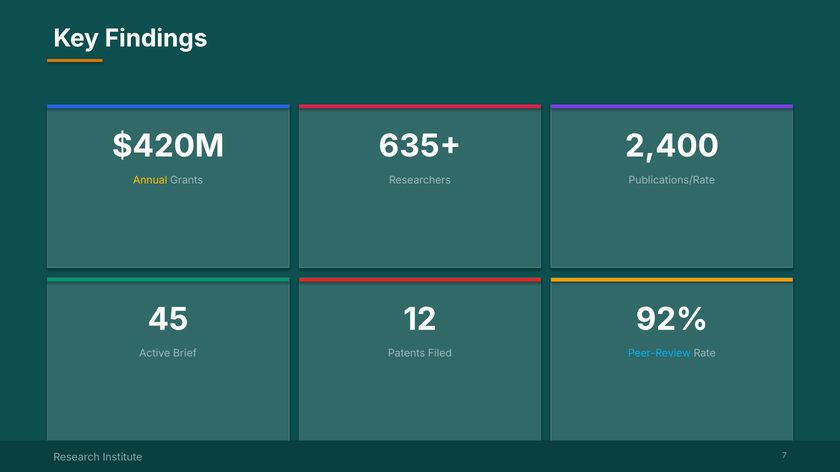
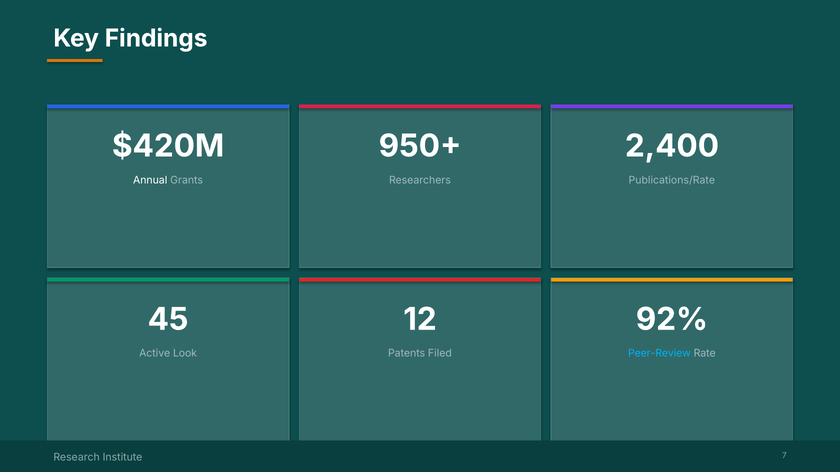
635+: 635+ -> 950+ (420, 146)
Annual colour: yellow -> white (150, 180)
Brief: Brief -> Look (185, 354)
